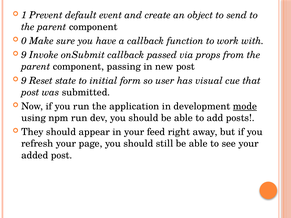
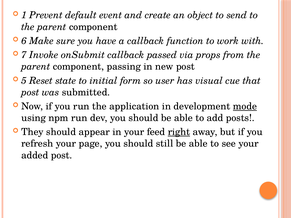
0: 0 -> 6 (24, 41)
9: 9 -> 7 (24, 55)
9: 9 -> 5 (24, 81)
right underline: none -> present (179, 132)
